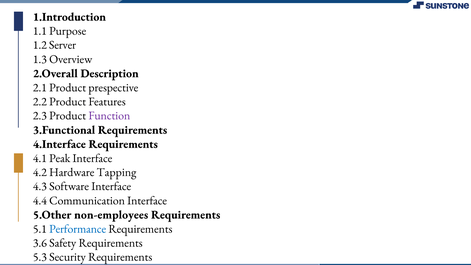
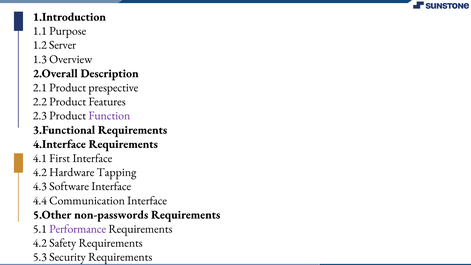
Peak: Peak -> First (60, 158)
non-employees: non-employees -> non-passwords (111, 215)
Performance colour: blue -> purple (78, 229)
3.6: 3.6 -> 4.2 (40, 243)
